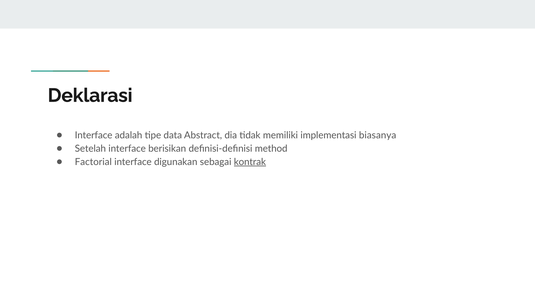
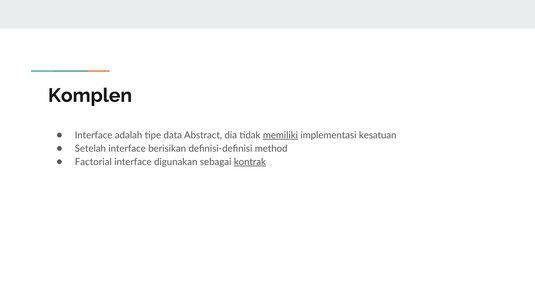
Deklarasi: Deklarasi -> Komplen (90, 95)
memiliki underline: none -> present (280, 135)
biasanya: biasanya -> kesatuan (378, 135)
